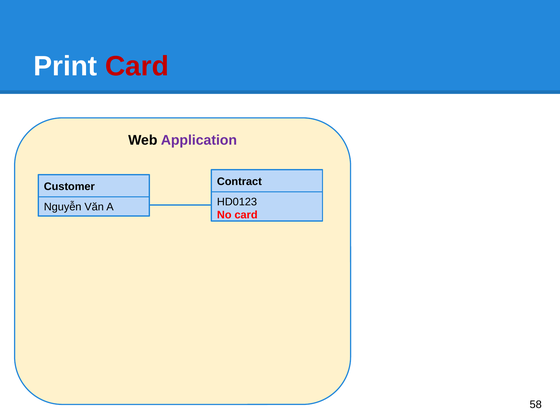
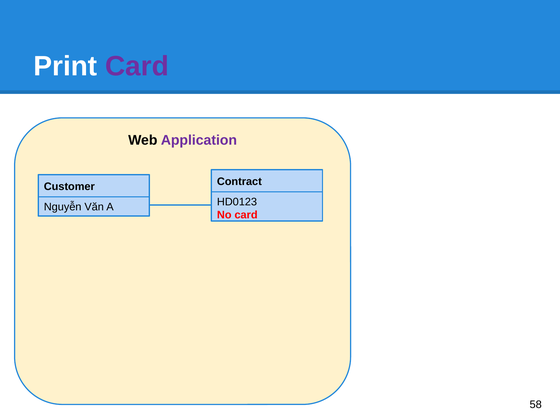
Card colour: red -> purple (137, 66)
